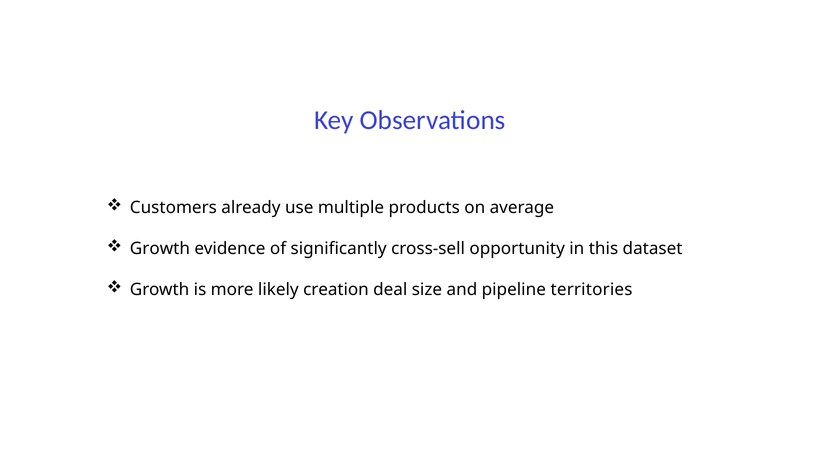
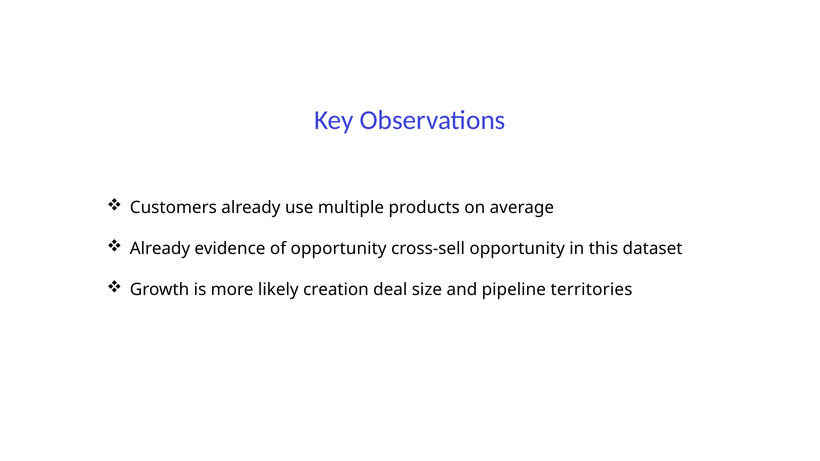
Growth: Growth -> Already (160, 249)
of significantly: significantly -> opportunity (339, 249)
